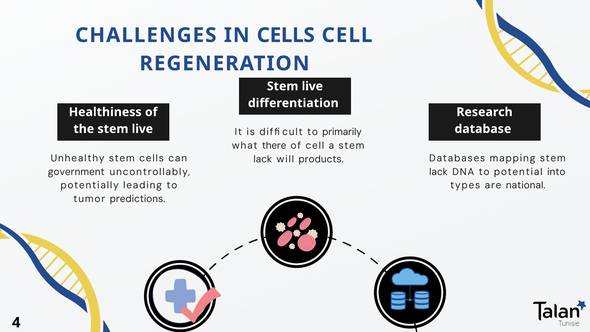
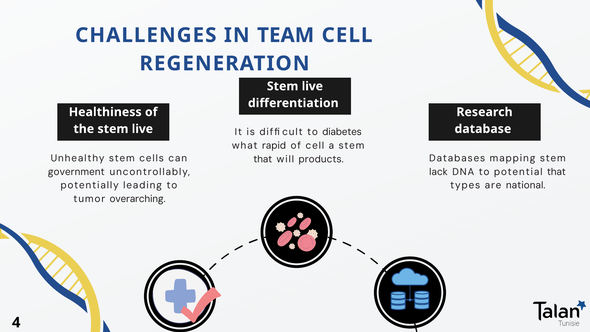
IN CELLS: CELLS -> TEAM (286, 35)
primarily: primarily -> diabetes (342, 132)
there: there -> rapid (274, 146)
lack: lack -> that (263, 159)
potential into: into -> that (556, 172)
predictions: predictions -> overarching (138, 199)
